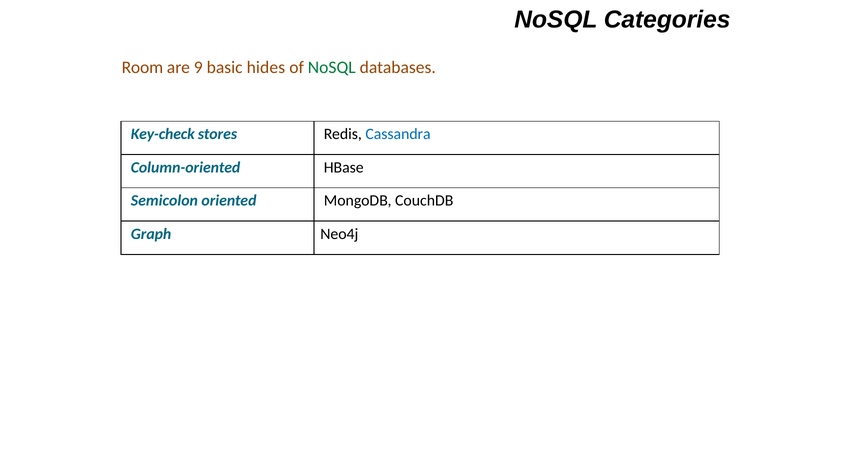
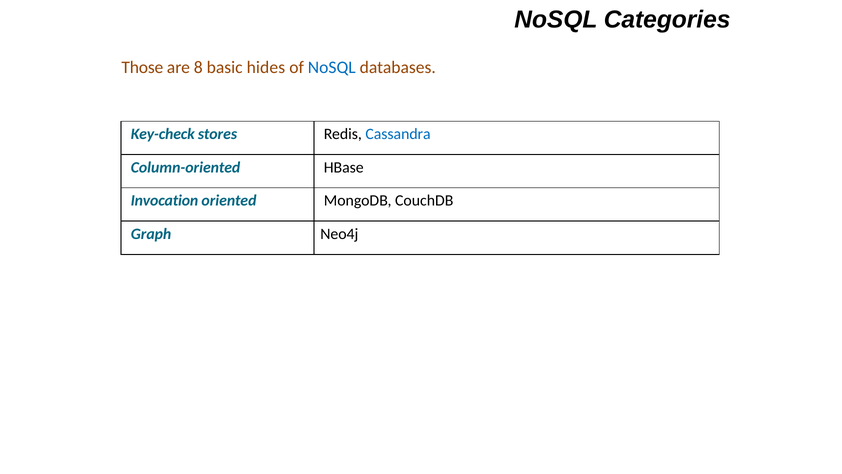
Room: Room -> Those (142, 68)
9: 9 -> 8 (198, 68)
NoSQL colour: green -> blue (332, 68)
Semicolon: Semicolon -> Invocation (164, 201)
